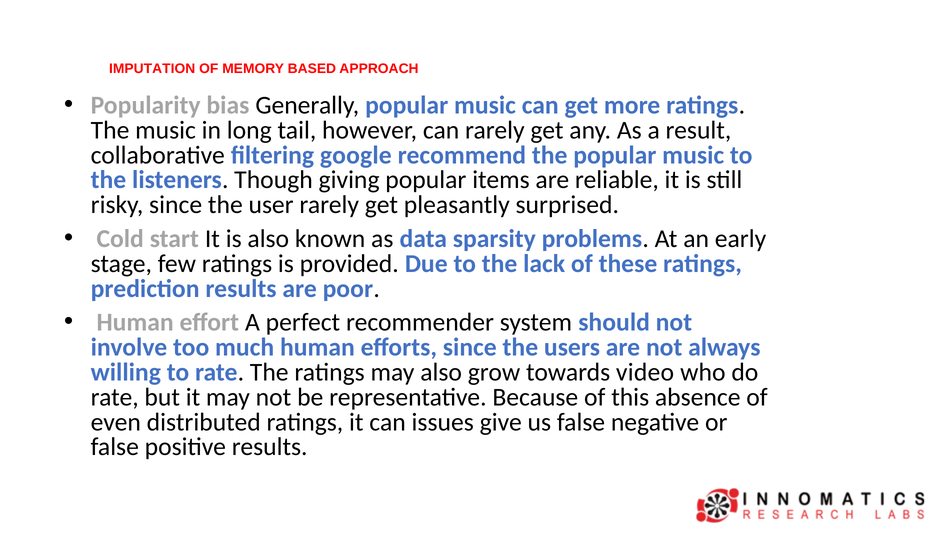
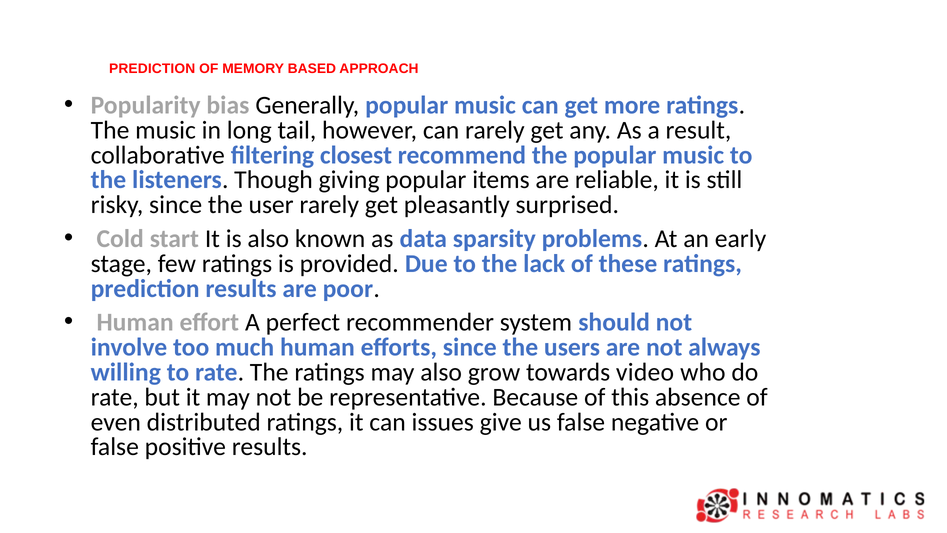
IMPUTATION: IMPUTATION -> PREDICTION (152, 68)
google: google -> closest (356, 155)
